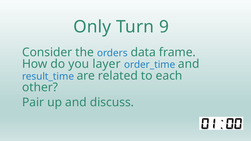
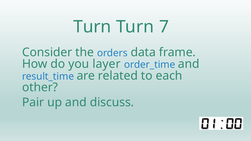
Only: Only -> Turn (92, 27)
9: 9 -> 7 (164, 27)
